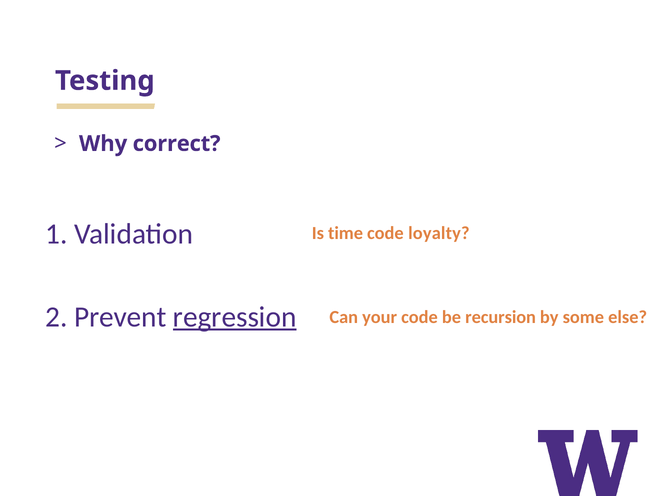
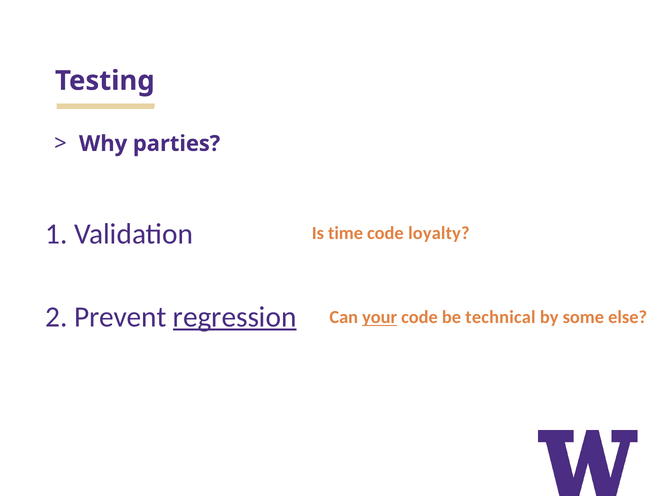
correct: correct -> parties (177, 144)
your underline: none -> present (380, 317)
recursion: recursion -> technical (500, 317)
